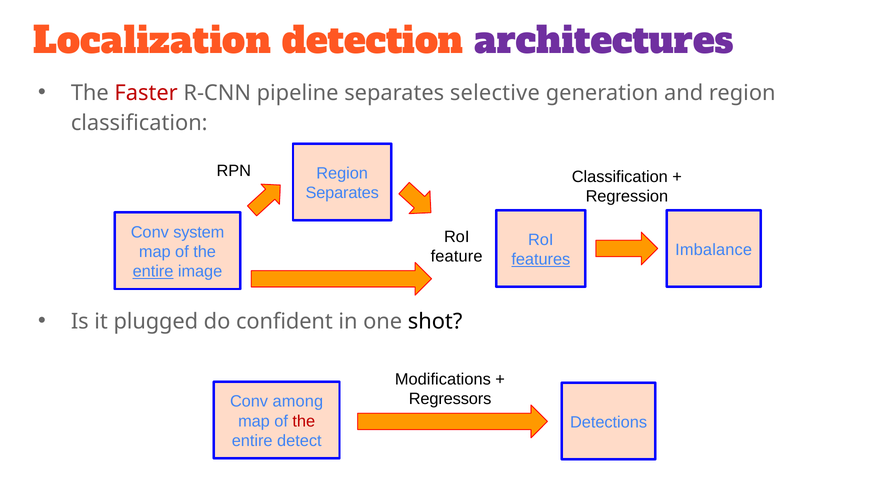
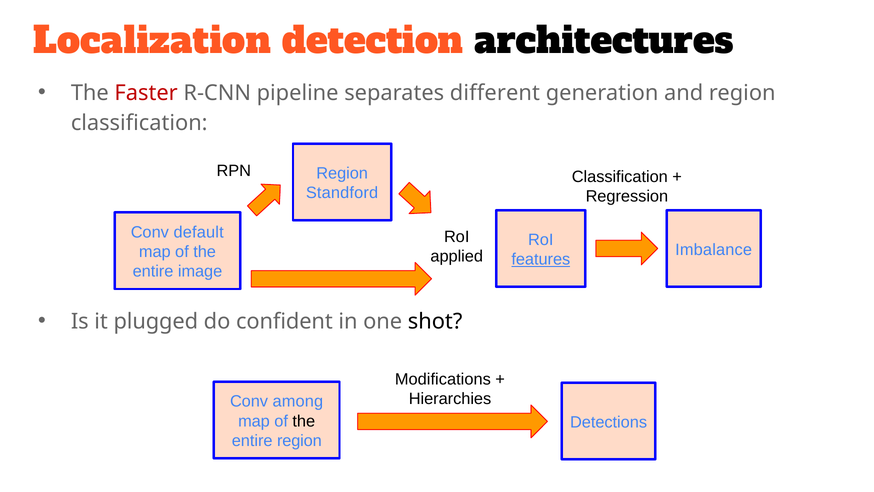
architectures colour: purple -> black (604, 41)
selective: selective -> different (495, 93)
Separates: Separates -> Standford (342, 193)
system: system -> default (199, 232)
feature: feature -> applied (457, 256)
entire underline: present -> none (153, 271)
Regressors: Regressors -> Hierarchies (450, 399)
the colour: red -> black (304, 421)
entire detect: detect -> region (299, 441)
